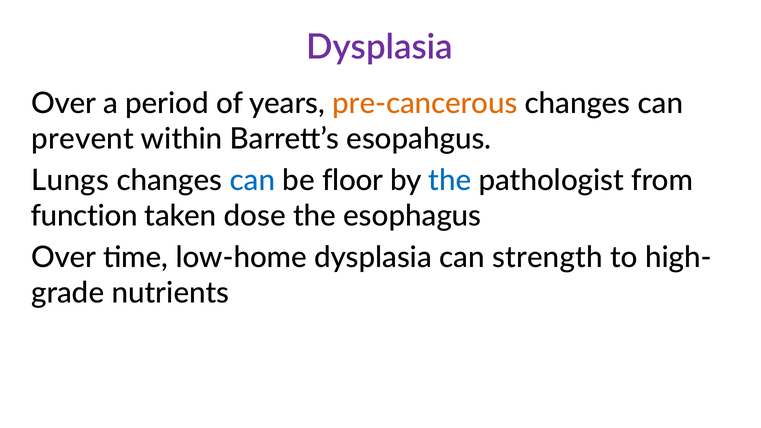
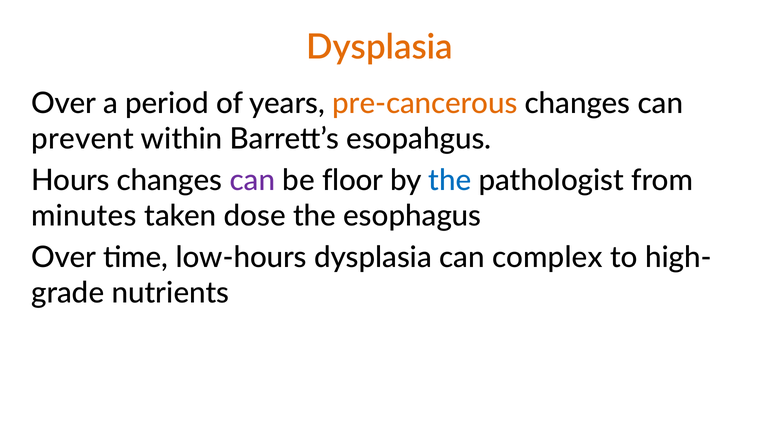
Dysplasia colour: purple -> orange (380, 47)
Lungs: Lungs -> Hours (70, 181)
can colour: blue -> purple (252, 181)
function: function -> minutes (84, 216)
low-home: low-home -> low-hours (241, 258)
strength: strength -> complex (547, 258)
